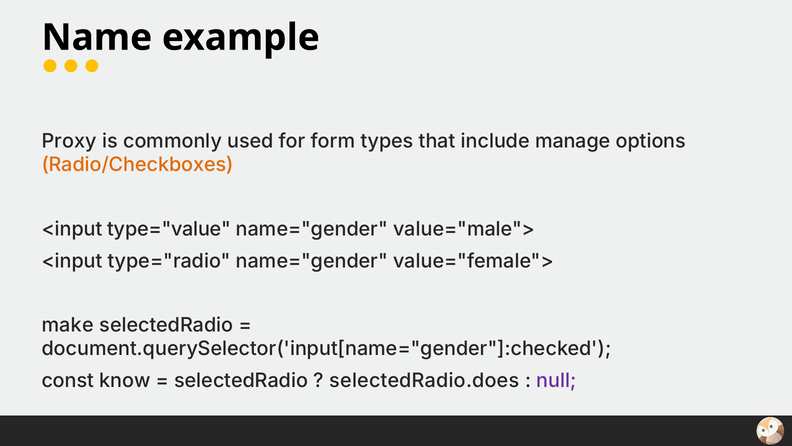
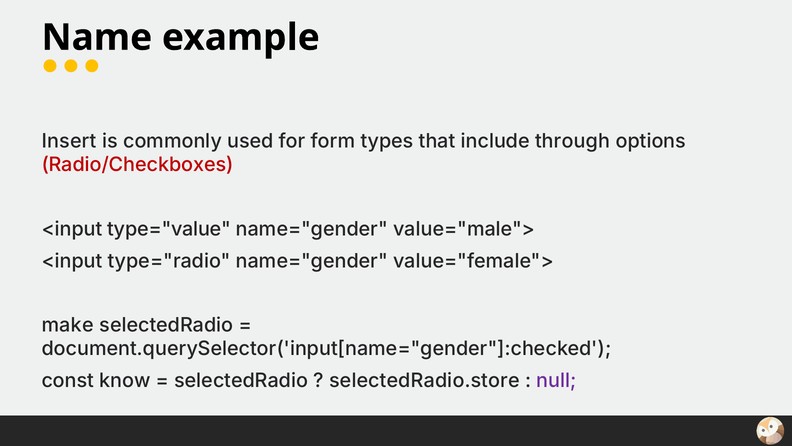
Proxy: Proxy -> Insert (69, 141)
manage: manage -> through (573, 141)
Radio/Checkboxes colour: orange -> red (138, 165)
selectedRadio.does: selectedRadio.does -> selectedRadio.store (424, 381)
